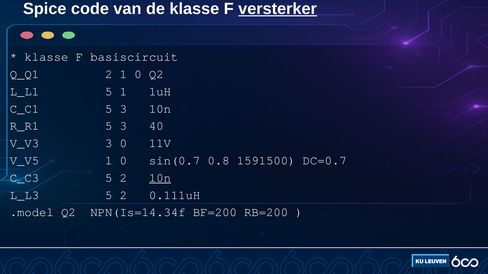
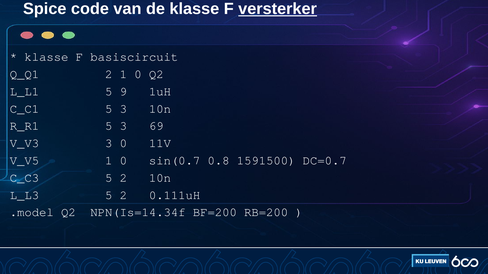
5 1: 1 -> 9 (123, 92)
40: 40 -> 69 (156, 126)
10n underline: present -> none (160, 178)
